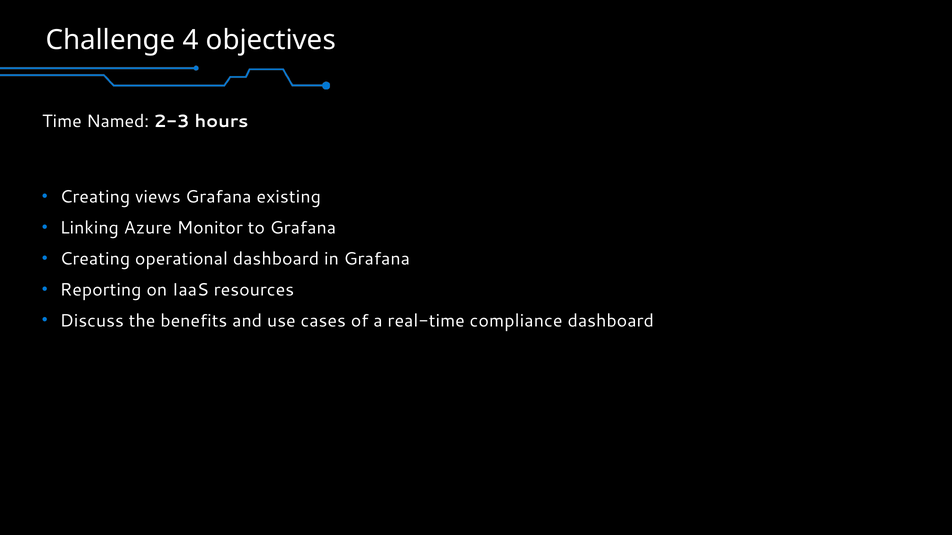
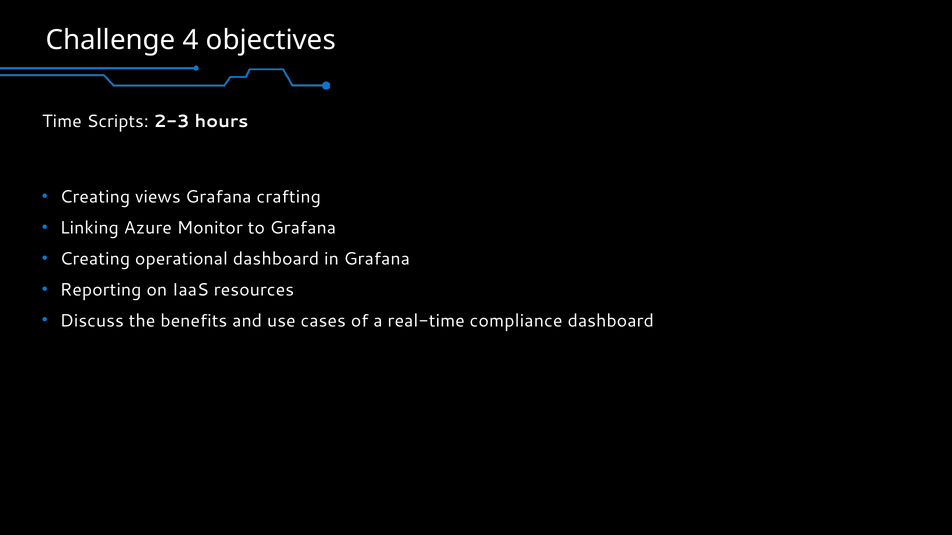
Named: Named -> Scripts (118, 121)
existing: existing -> crafting (289, 197)
